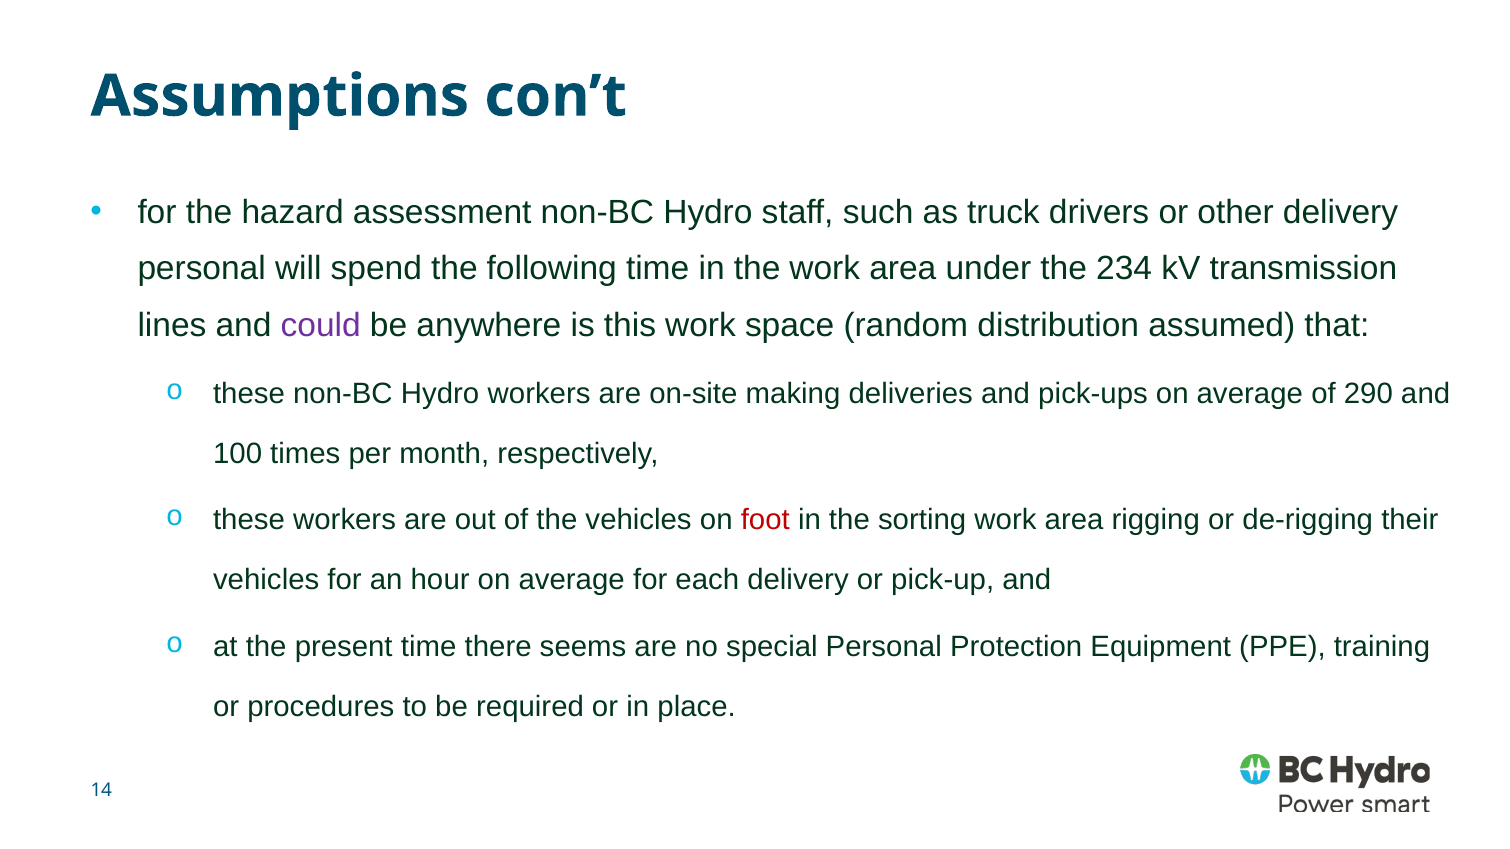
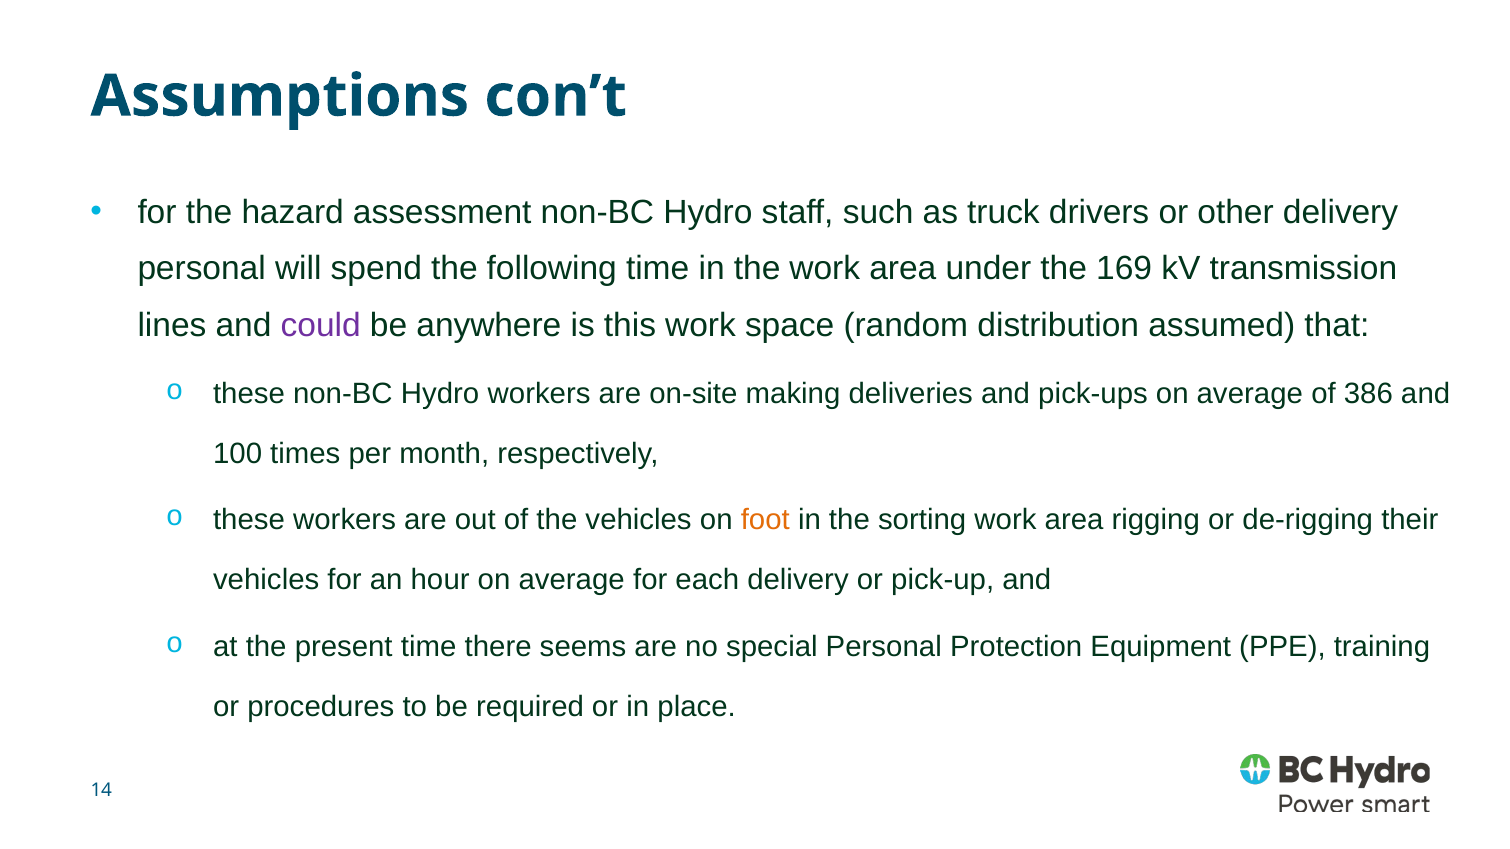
234: 234 -> 169 (1124, 269)
290: 290 -> 386 (1368, 394)
foot colour: red -> orange (765, 521)
